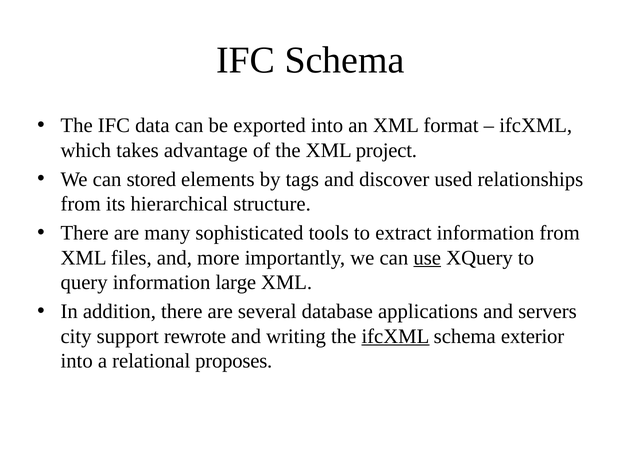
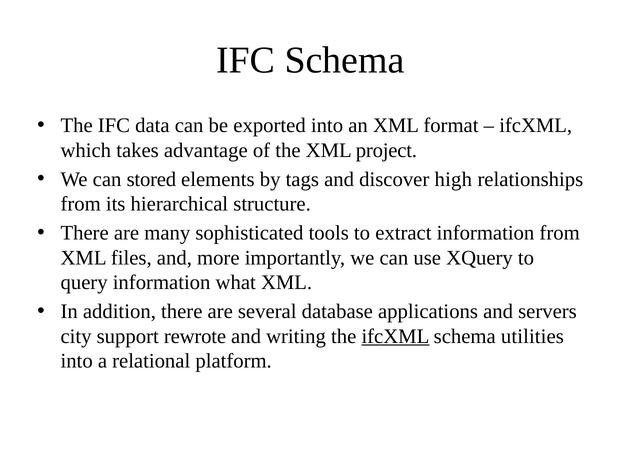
used: used -> high (453, 179)
use underline: present -> none (427, 258)
large: large -> what (236, 283)
exterior: exterior -> utilities (532, 337)
proposes: proposes -> platform (234, 362)
